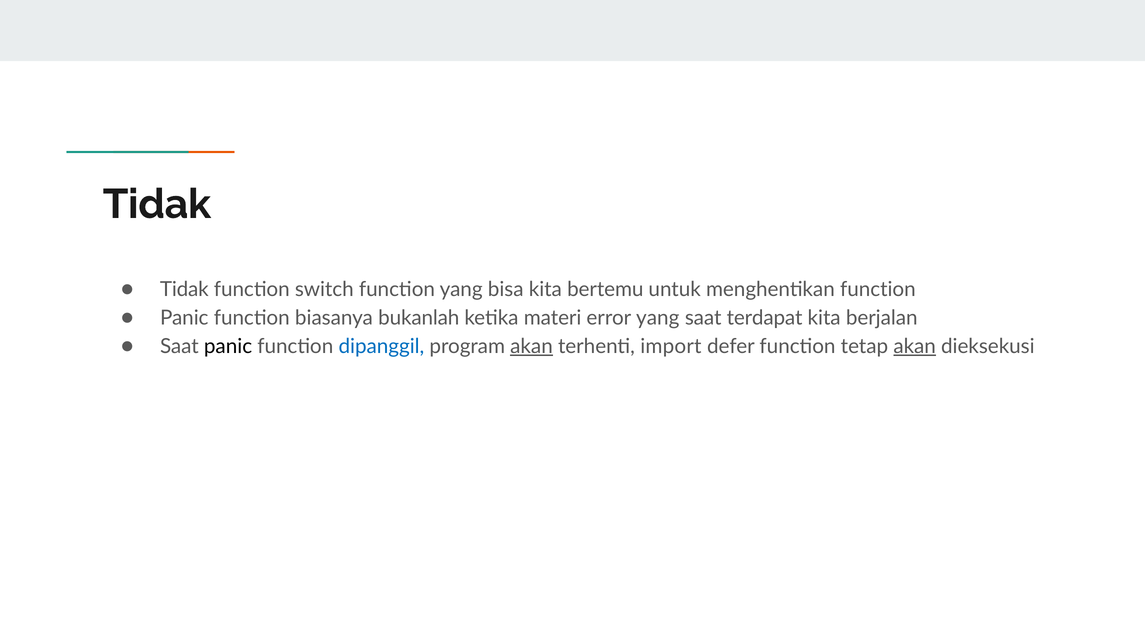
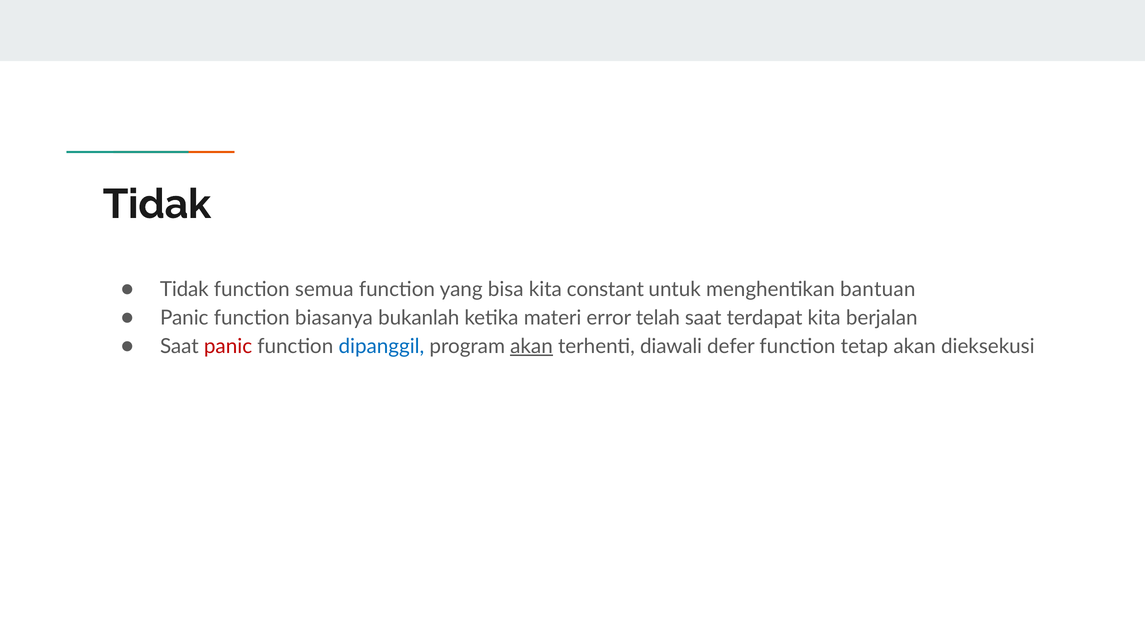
switch: switch -> semua (324, 289)
bertemu: bertemu -> constant (605, 289)
menghentikan function: function -> bantuan (878, 289)
error yang: yang -> telah (658, 318)
panic colour: black -> red (228, 346)
import: import -> diawali (671, 346)
akan underline: present -> none (915, 346)
